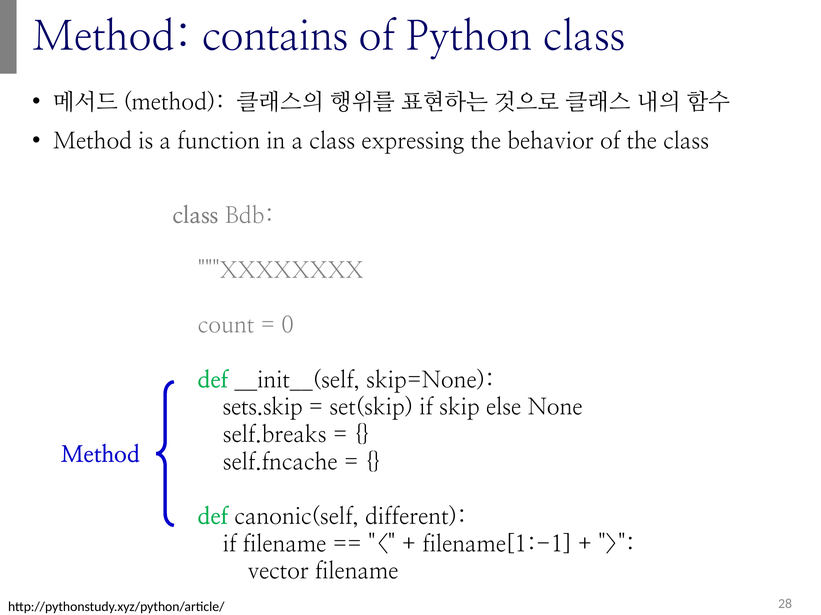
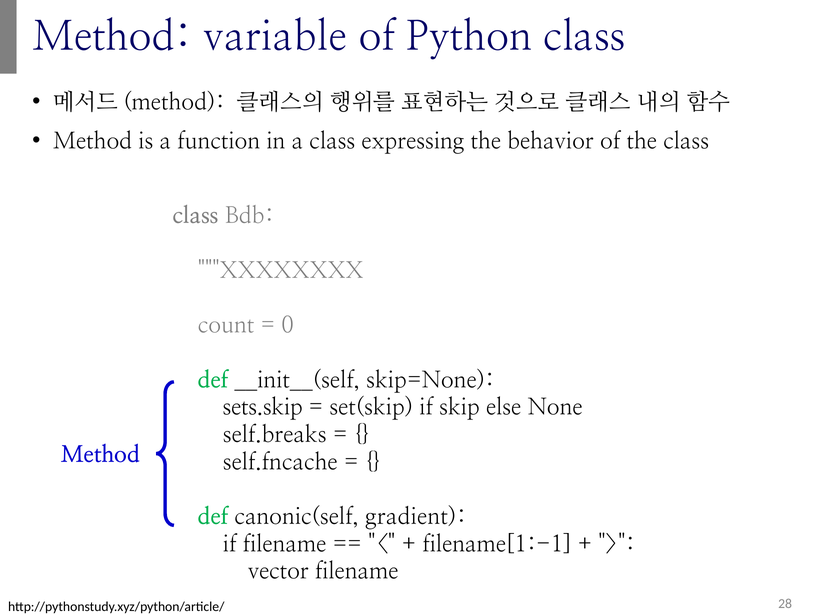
contains: contains -> variable (275, 37)
different: different -> gradient (416, 517)
